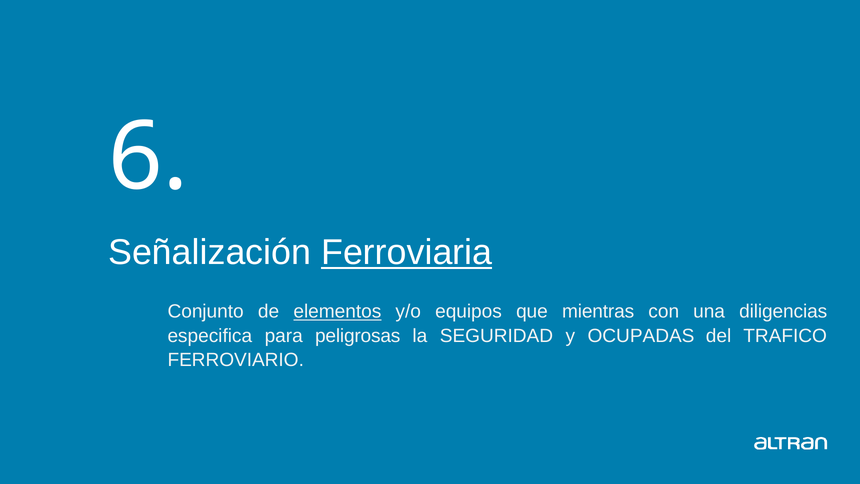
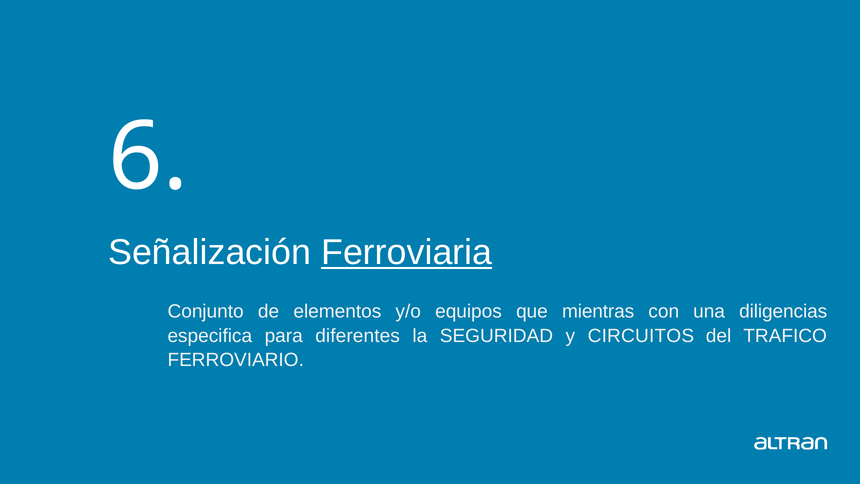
elementos underline: present -> none (337, 312)
peligrosas: peligrosas -> diferentes (358, 336)
OCUPADAS: OCUPADAS -> CIRCUITOS (641, 336)
